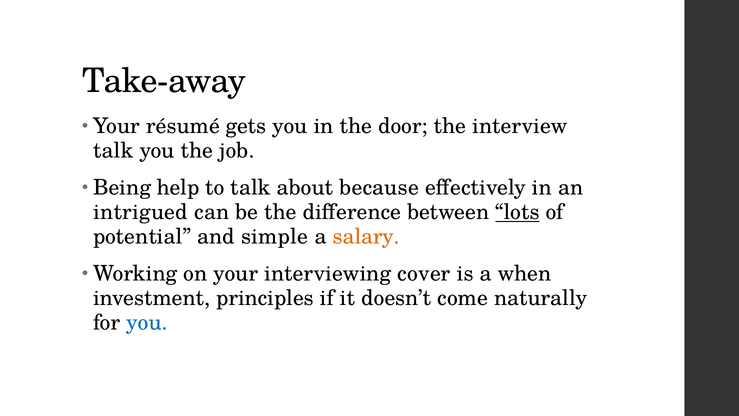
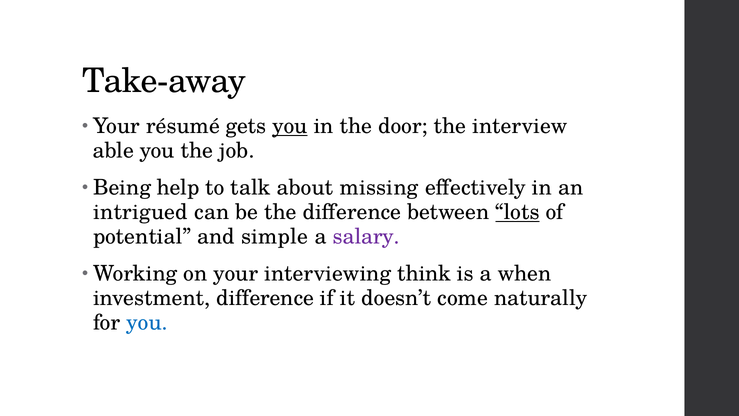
you underline: none -> present (290, 126)
talk: talk -> able (113, 151)
because: because -> missing (379, 188)
salary colour: orange -> purple (366, 237)
cover: cover -> think (424, 273)
investment principles: principles -> difference (265, 298)
